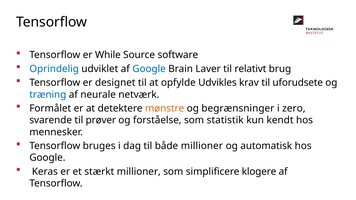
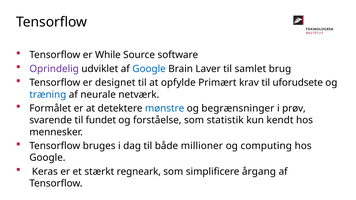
Oprindelig colour: blue -> purple (54, 69)
relativt: relativt -> samlet (250, 69)
Udvikles: Udvikles -> Primært (217, 83)
mønstre colour: orange -> blue (165, 108)
zero: zero -> prøv (294, 108)
prøver: prøver -> fundet (101, 120)
automatisk: automatisk -> computing (266, 146)
stærkt millioner: millioner -> regneark (139, 172)
klogere: klogere -> årgang (259, 172)
